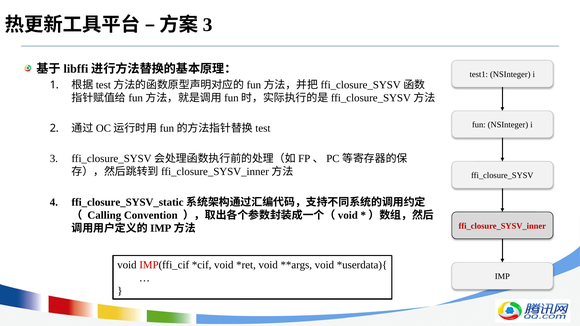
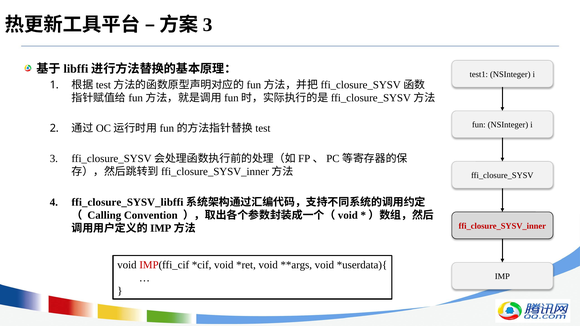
ffi_closure_SYSV_static: ffi_closure_SYSV_static -> ffi_closure_SYSV_libffi (127, 202)
